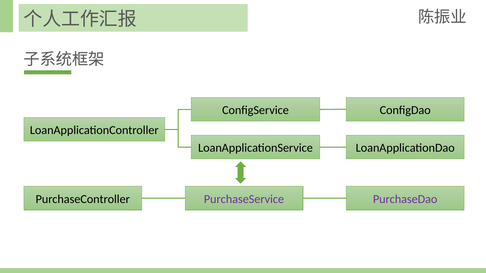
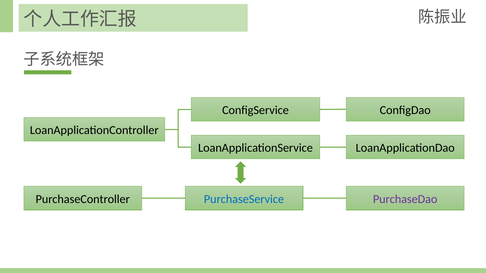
PurchaseService colour: purple -> blue (244, 199)
